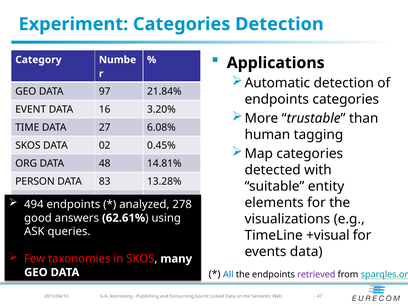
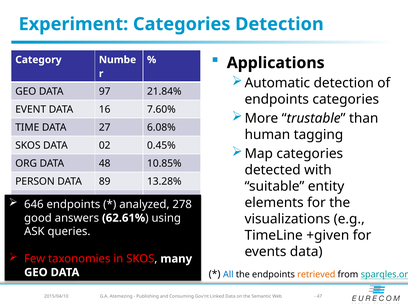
3.20%: 3.20% -> 7.60% (161, 110)
14.81%: 14.81% -> 10.85% (164, 164)
83: 83 -> 89 (105, 181)
494: 494 -> 646 (34, 204)
+visual: +visual -> +given (328, 235)
retrieved colour: purple -> orange (316, 275)
